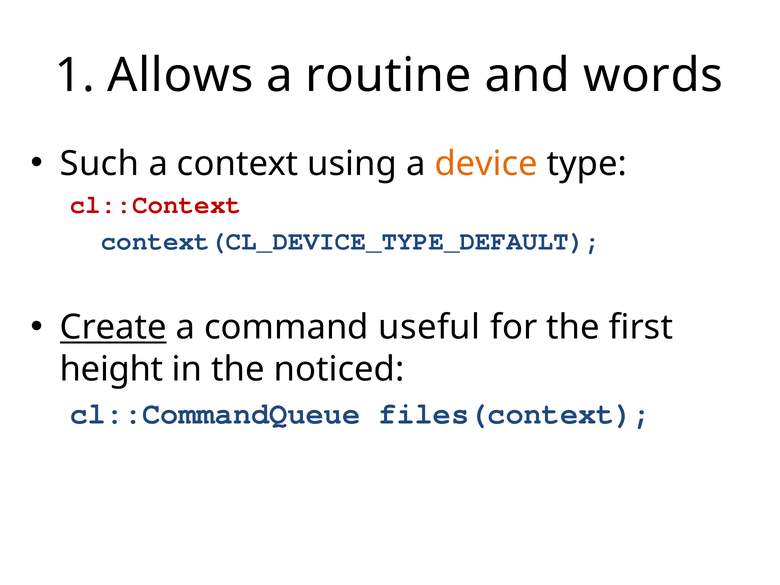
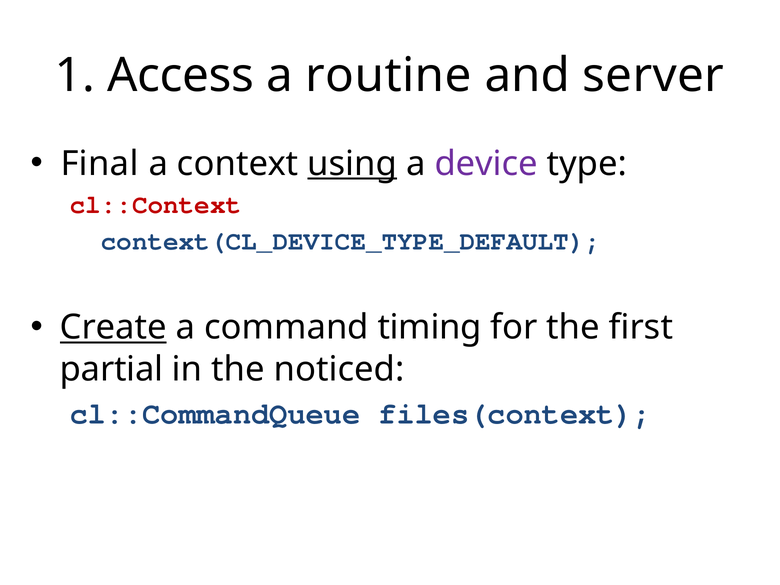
Allows: Allows -> Access (181, 76)
words: words -> server (653, 76)
Such: Such -> Final (100, 164)
using underline: none -> present (352, 164)
device colour: orange -> purple (486, 164)
useful: useful -> timing (430, 327)
height: height -> partial (112, 369)
